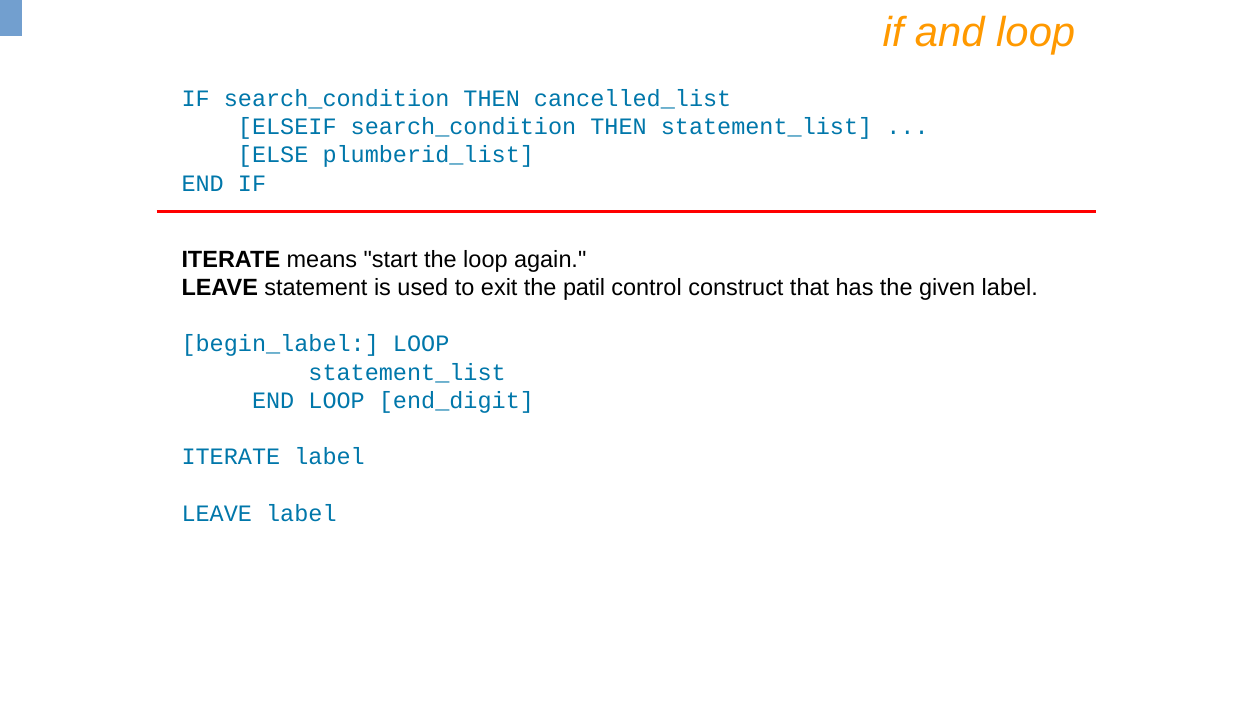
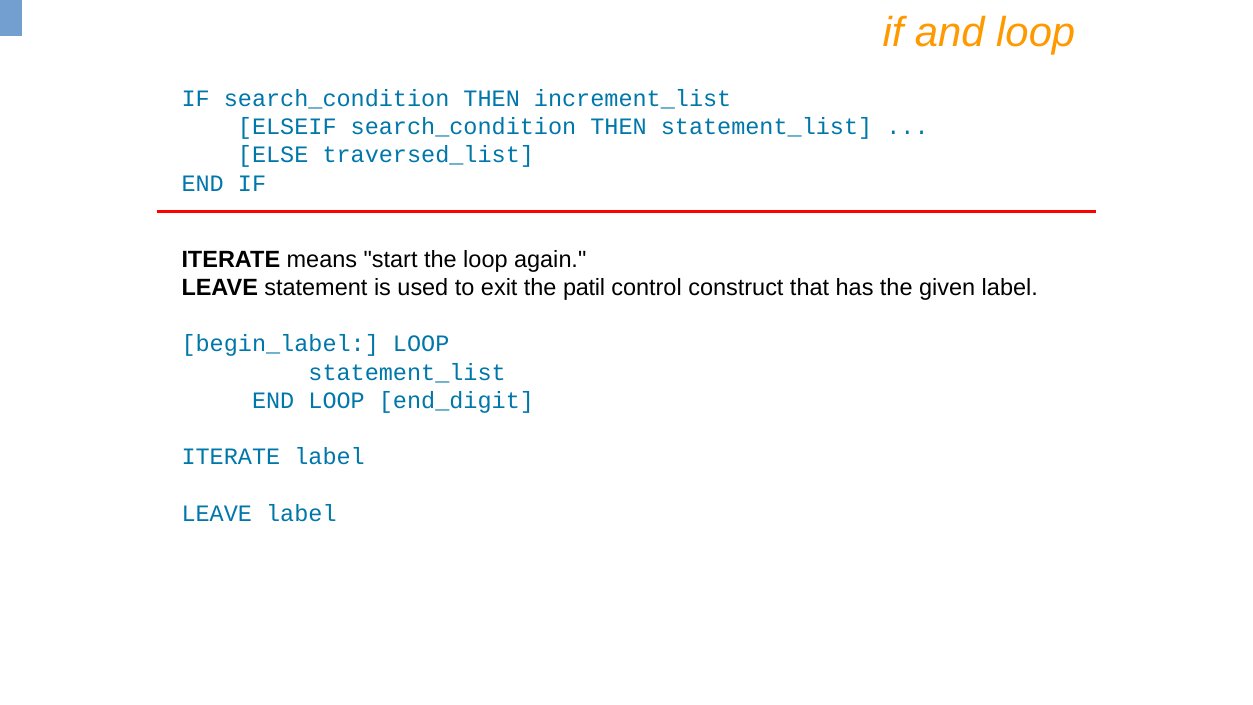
cancelled_list: cancelled_list -> increment_list (633, 99)
plumberid_list: plumberid_list -> traversed_list (428, 155)
